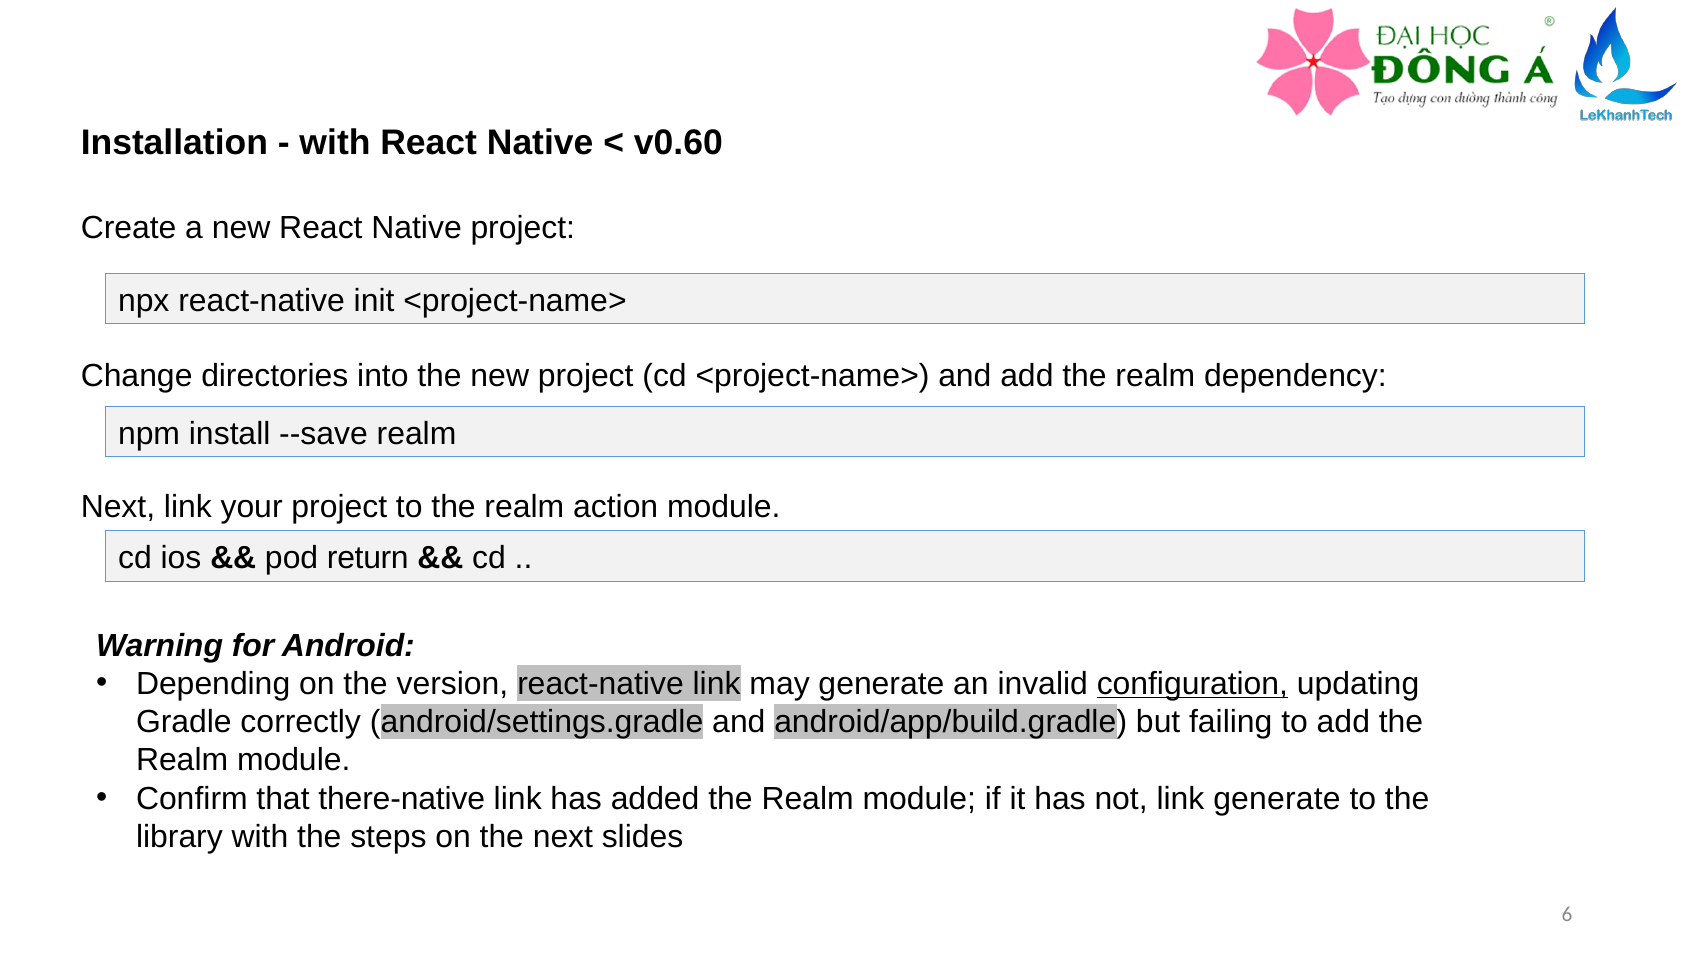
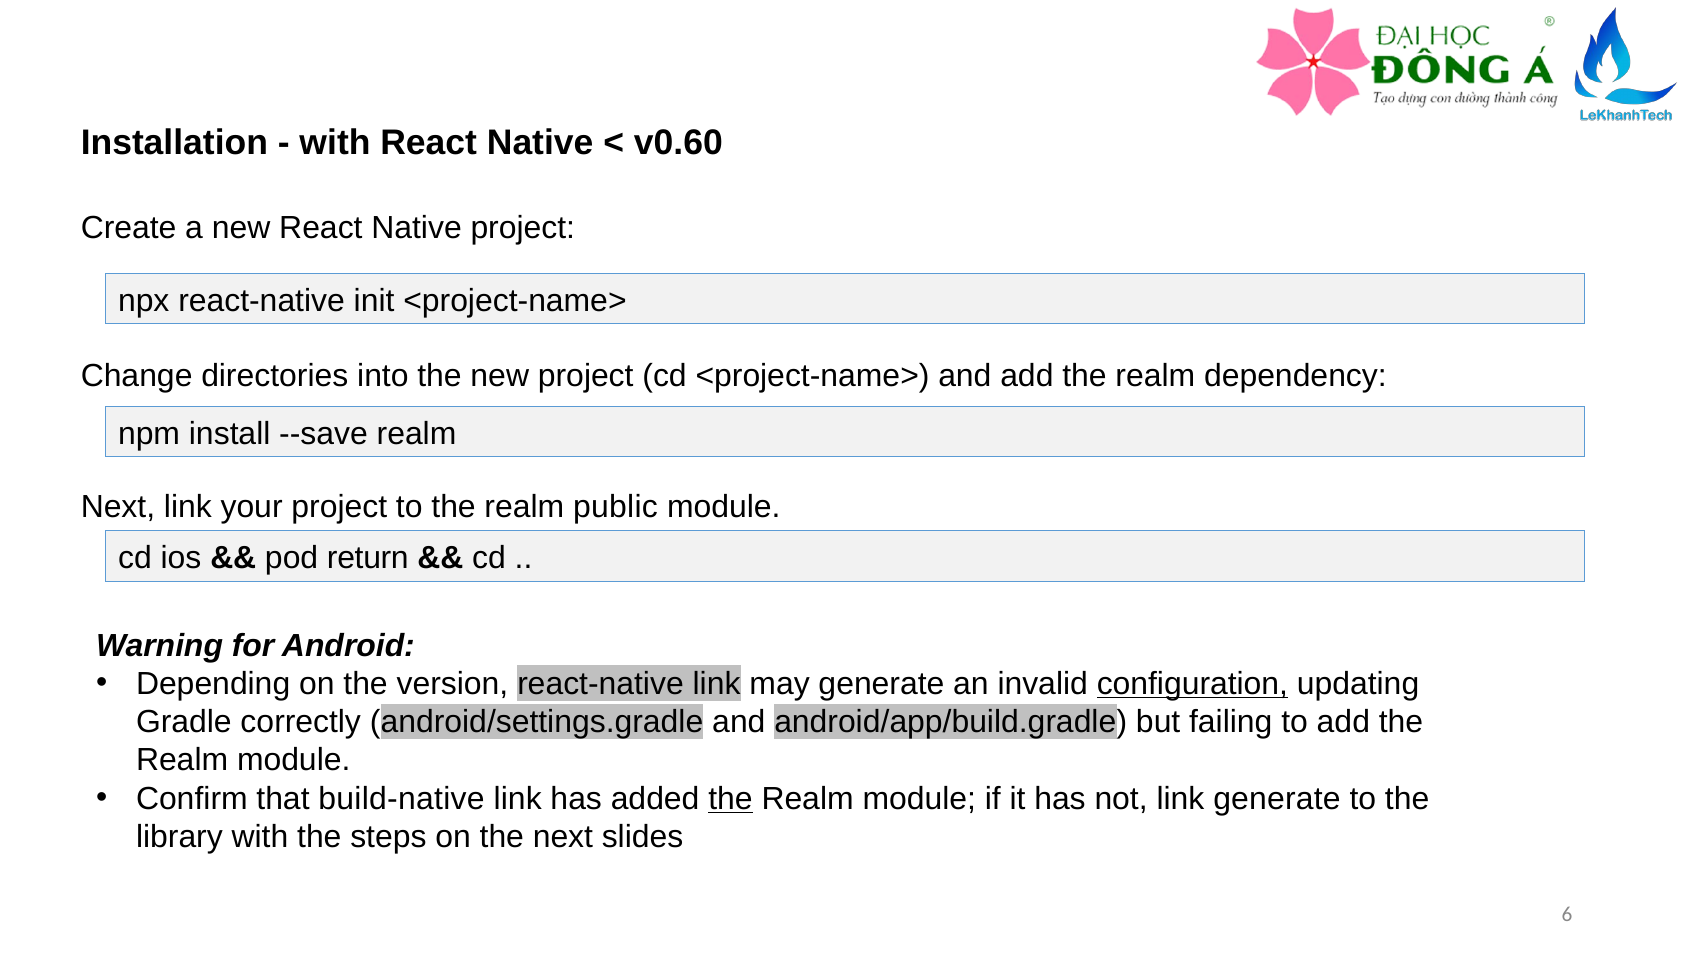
action: action -> public (616, 506)
there-native: there-native -> build-native (402, 798)
the underline: none -> present (731, 798)
